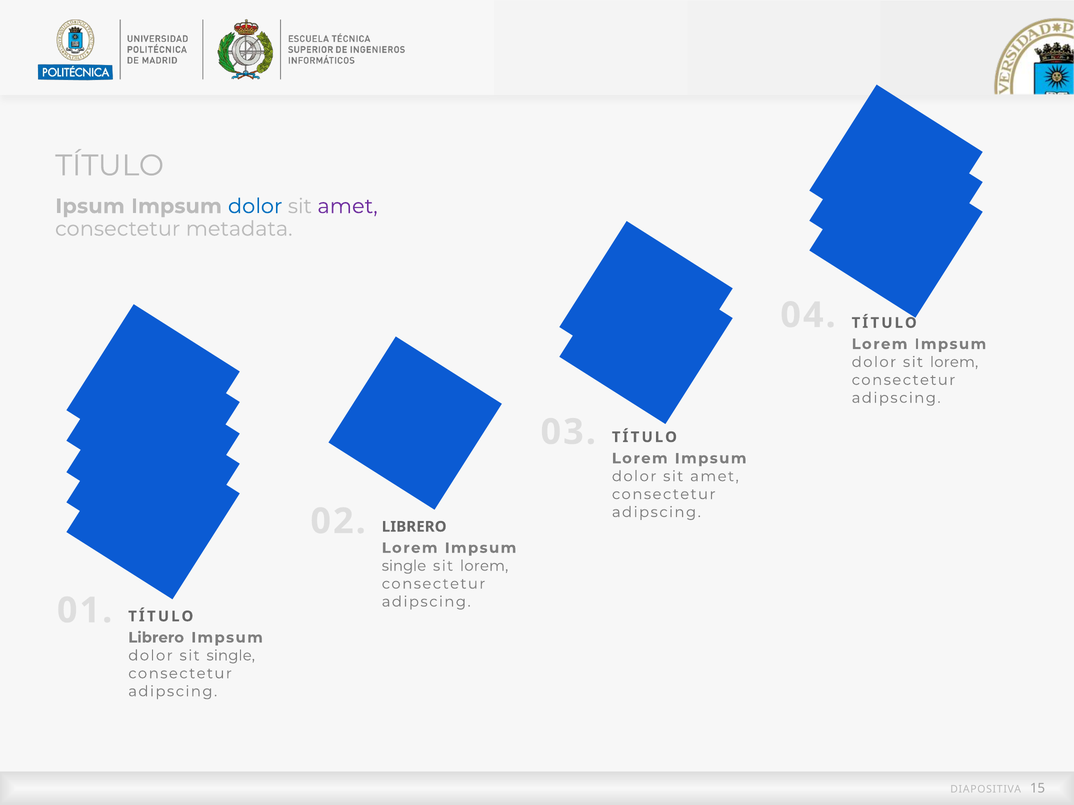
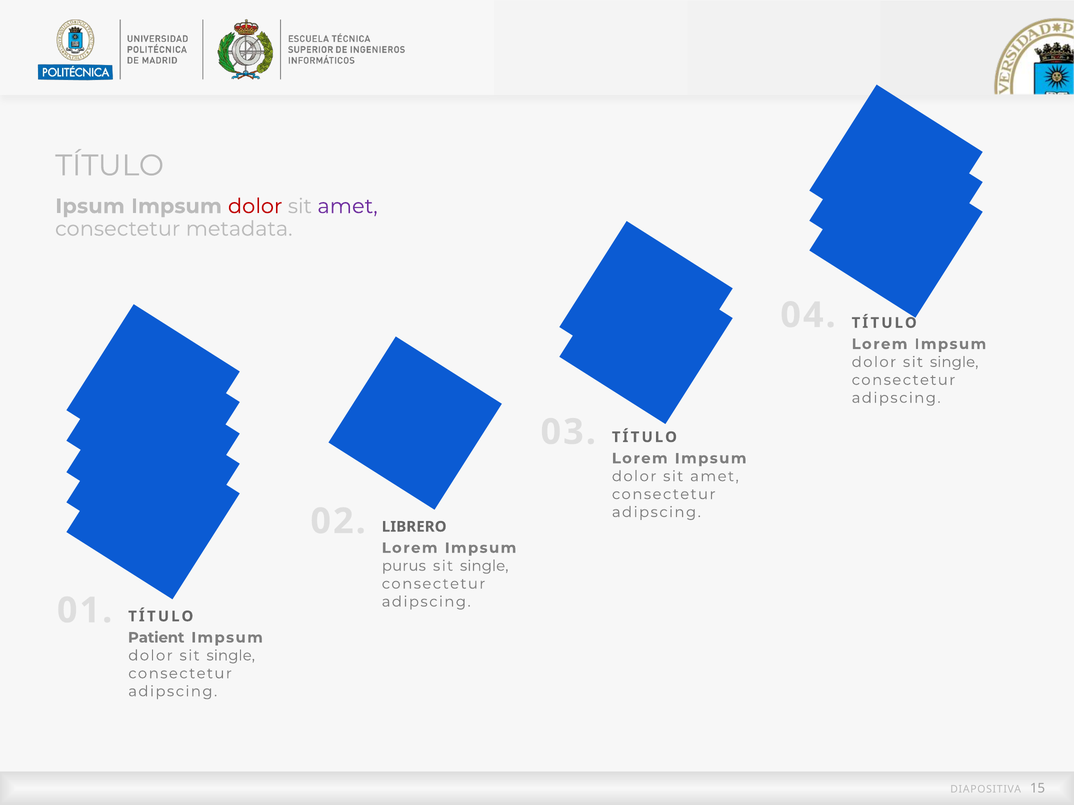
dolor colour: blue -> red (255, 206)
lorem: lorem -> single (954, 362)
single: single -> purus (404, 566)
lorem: lorem -> single (484, 566)
Librero: Librero -> Patient (156, 638)
